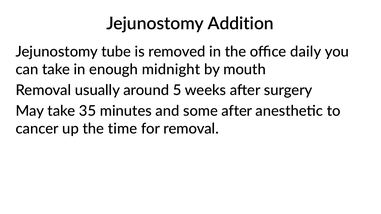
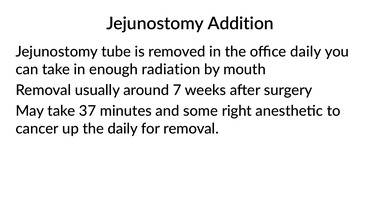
midnight: midnight -> radiation (171, 70)
5: 5 -> 7 (177, 90)
35: 35 -> 37 (88, 111)
some after: after -> right (237, 111)
the time: time -> daily (123, 129)
